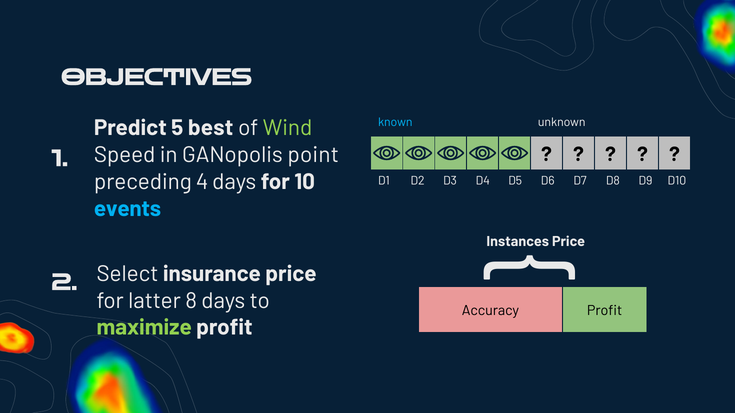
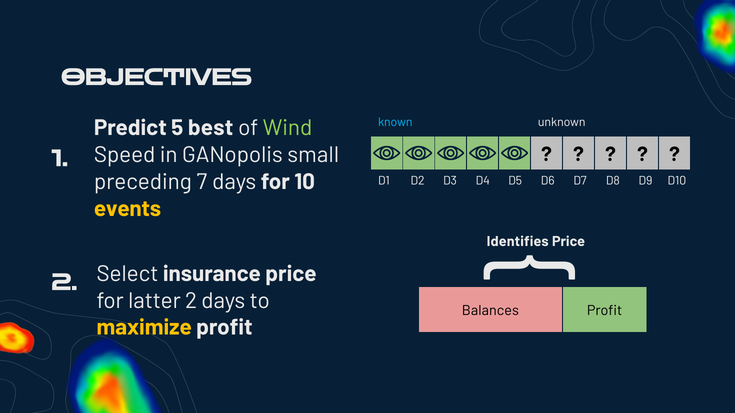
point: point -> small (313, 155)
4: 4 -> 7 (202, 182)
events colour: light blue -> yellow (127, 209)
Instances: Instances -> Identifies (518, 242)
latter 8: 8 -> 2 (191, 301)
Accuracy: Accuracy -> Balances (490, 311)
maximize colour: light green -> yellow (144, 328)
